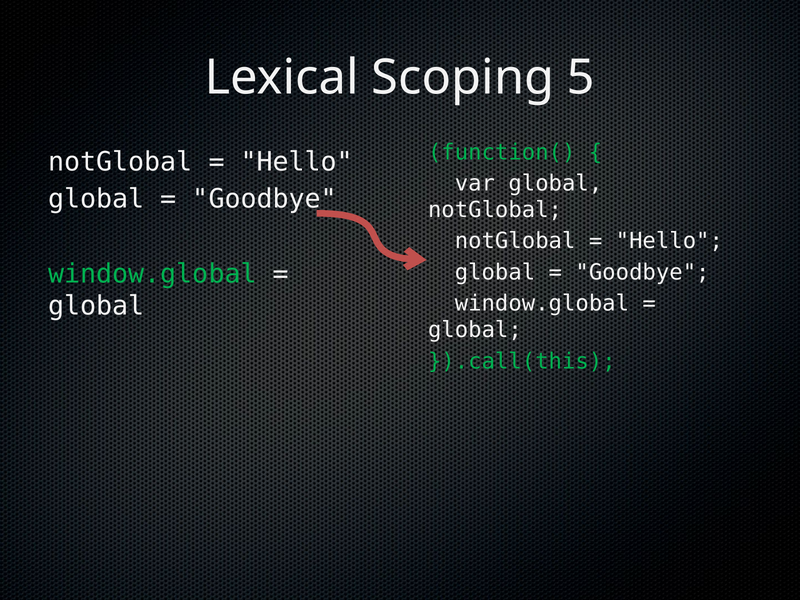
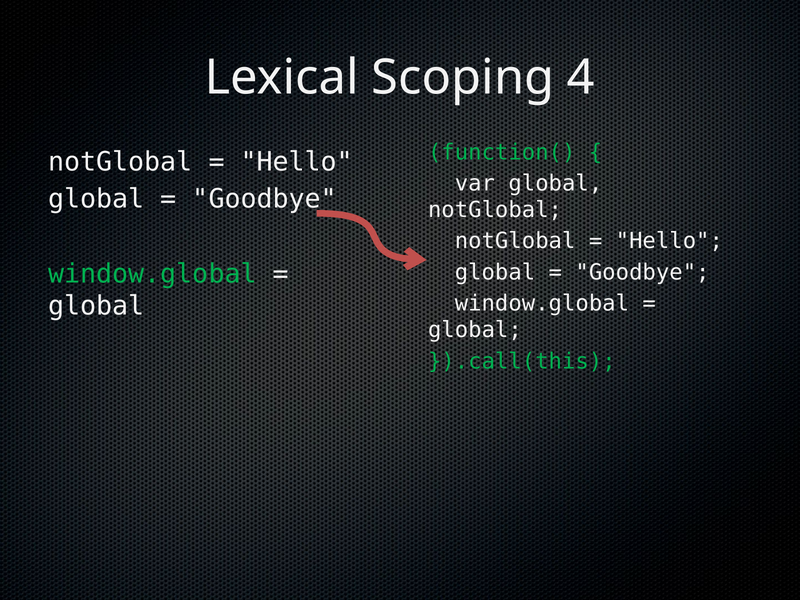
5: 5 -> 4 (581, 77)
